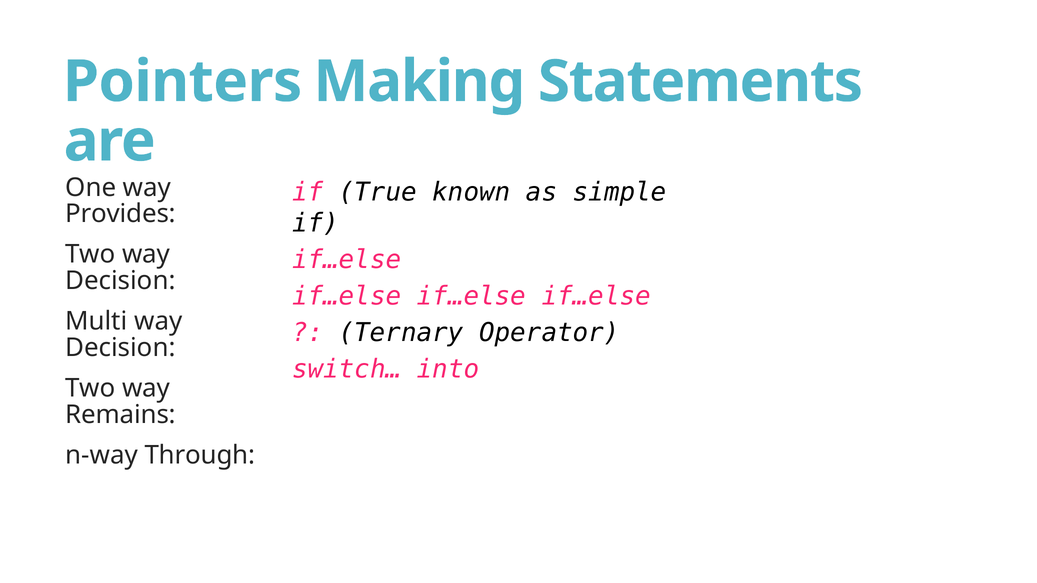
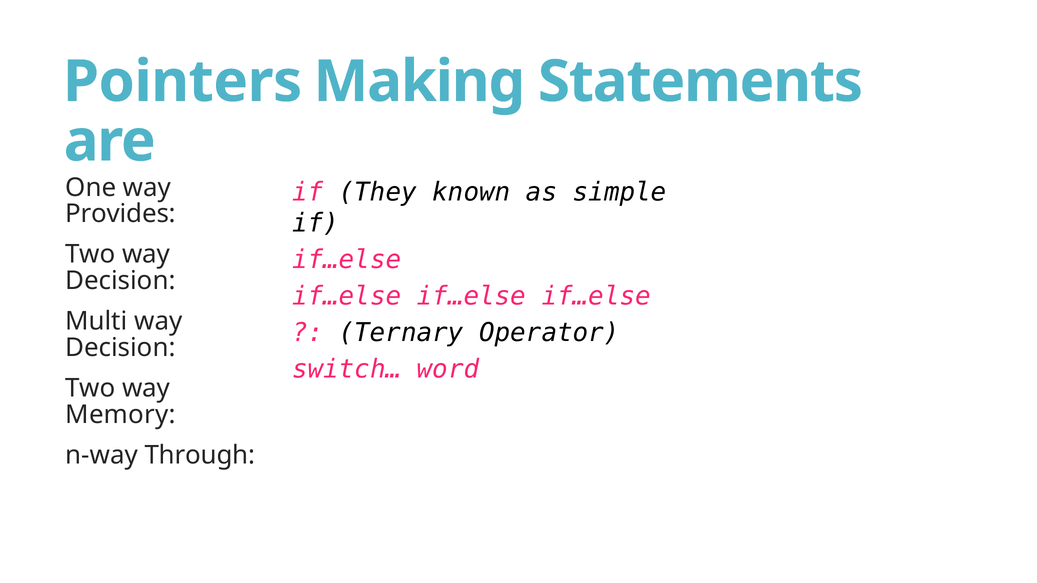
True: True -> They (378, 192)
into: into -> word (448, 369)
Remains: Remains -> Memory (120, 415)
